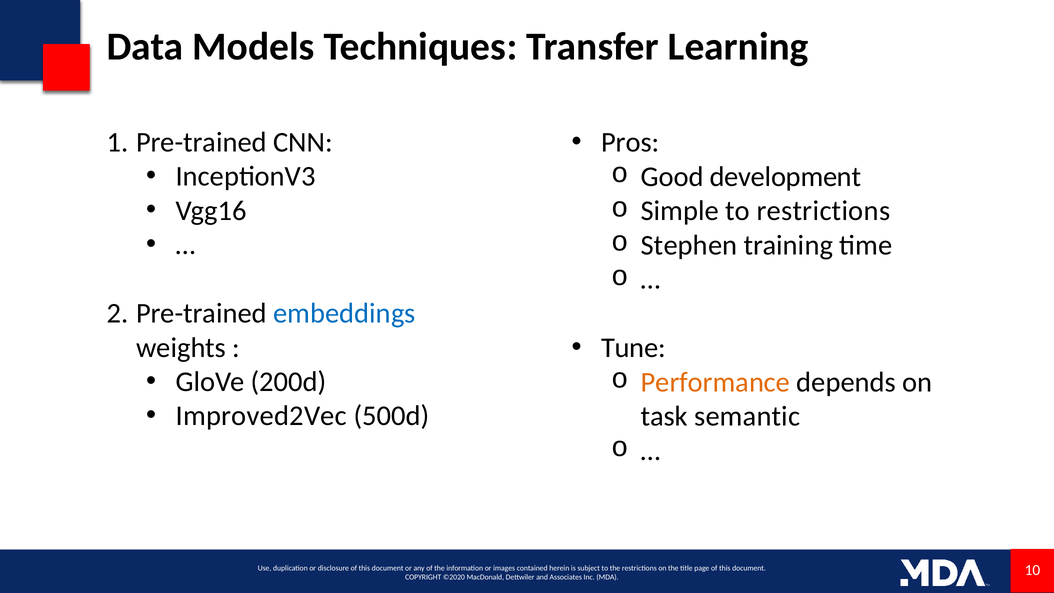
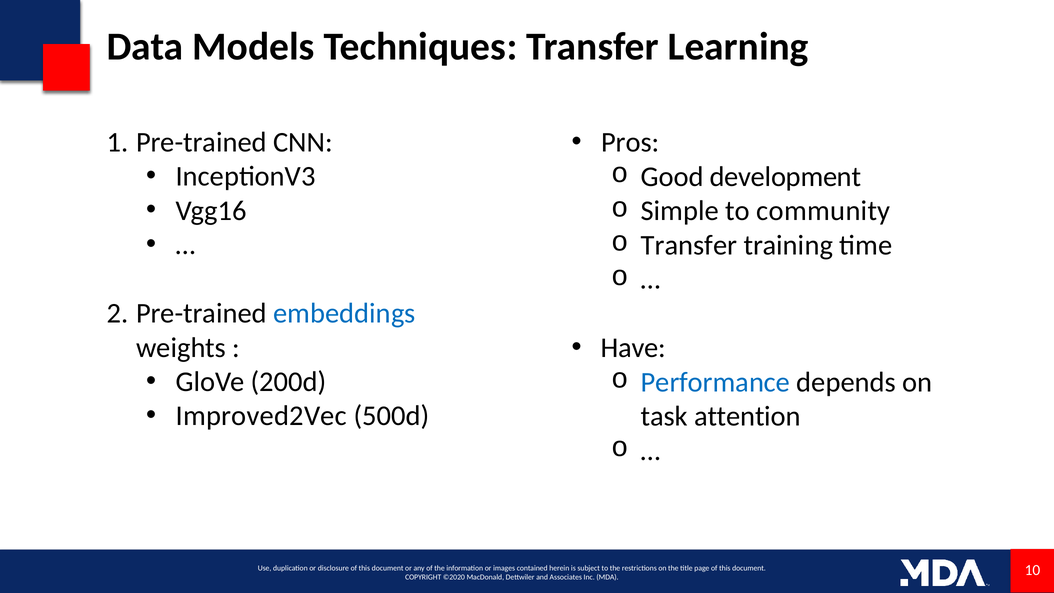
to restrictions: restrictions -> community (823, 211)
Stephen: Stephen -> Transfer (689, 245)
Tune: Tune -> Have (633, 348)
Performance colour: orange -> blue (715, 382)
semantic: semantic -> attention (747, 416)
